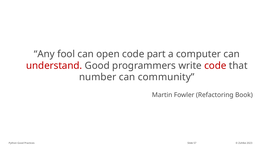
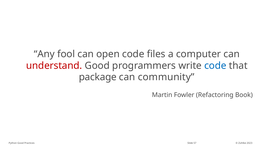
part: part -> files (156, 54)
code colour: red -> blue (215, 66)
number: number -> package (98, 77)
